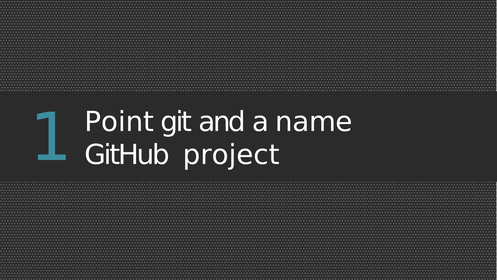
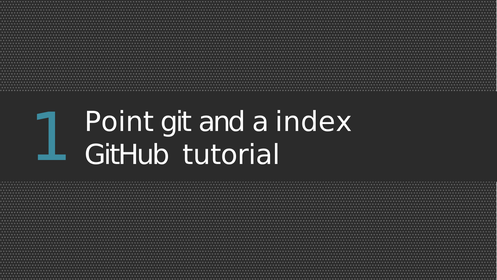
name: name -> index (314, 122)
project: project -> tutorial (231, 155)
